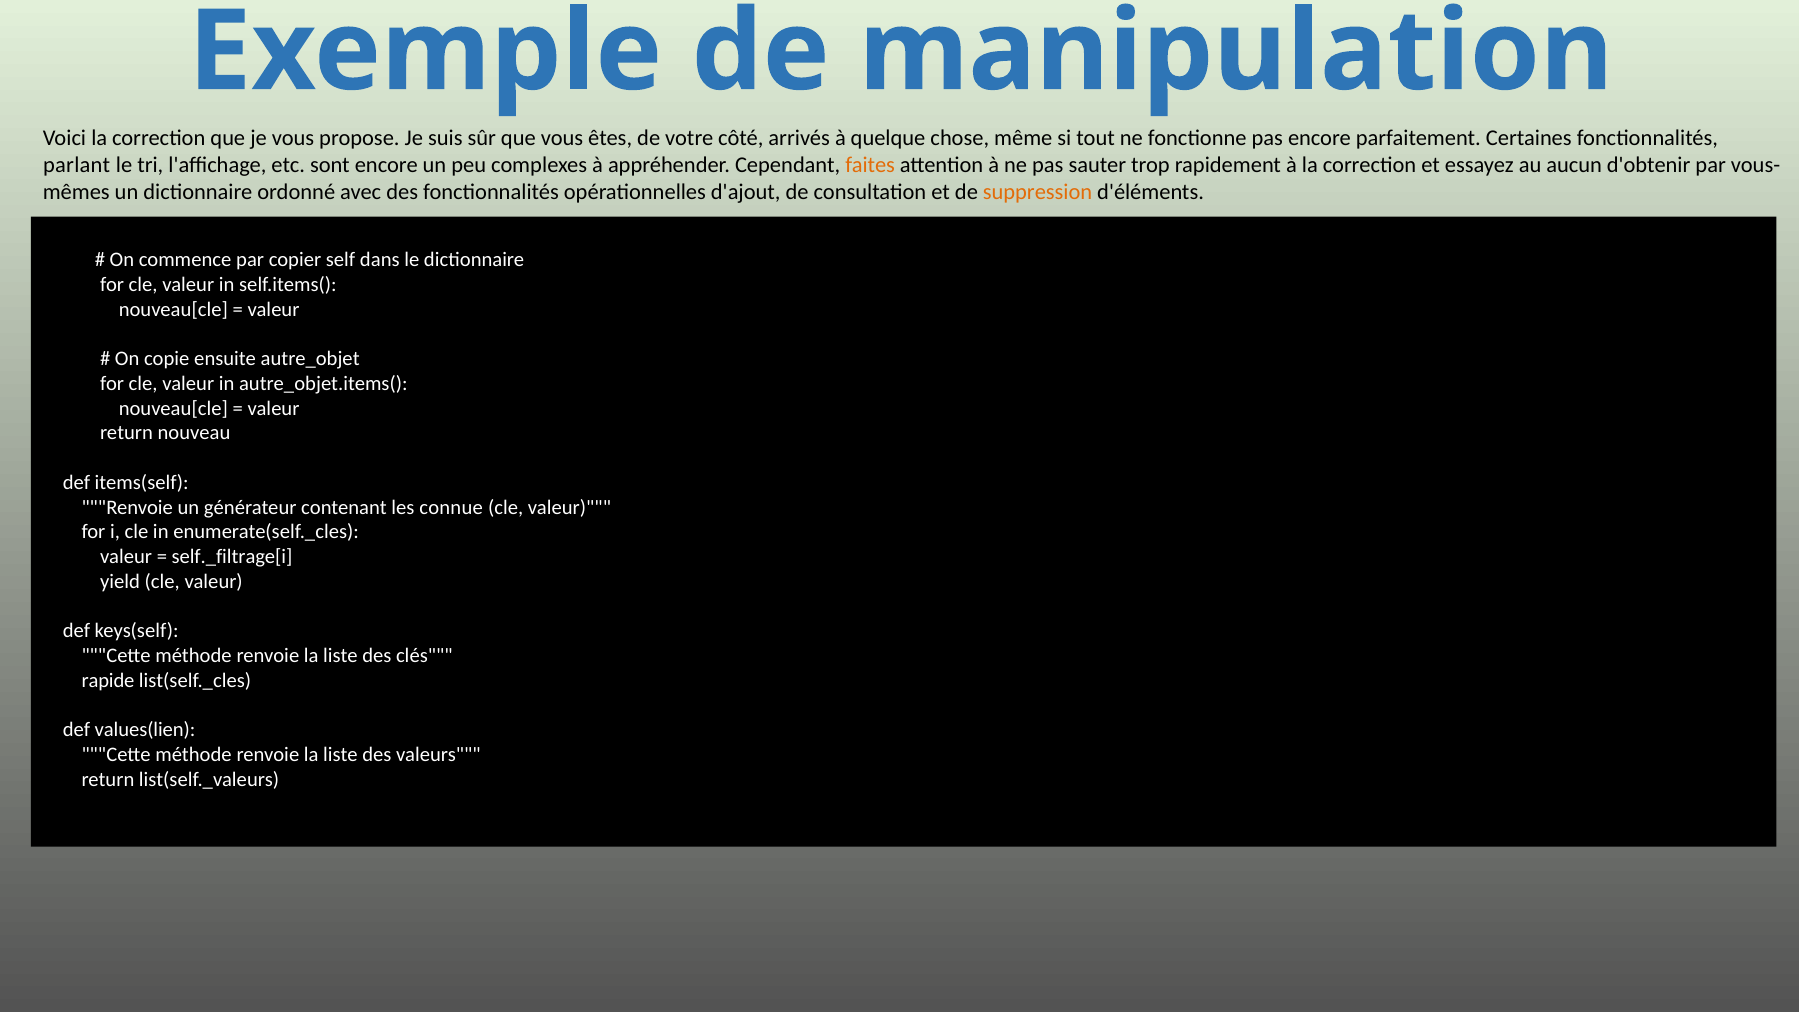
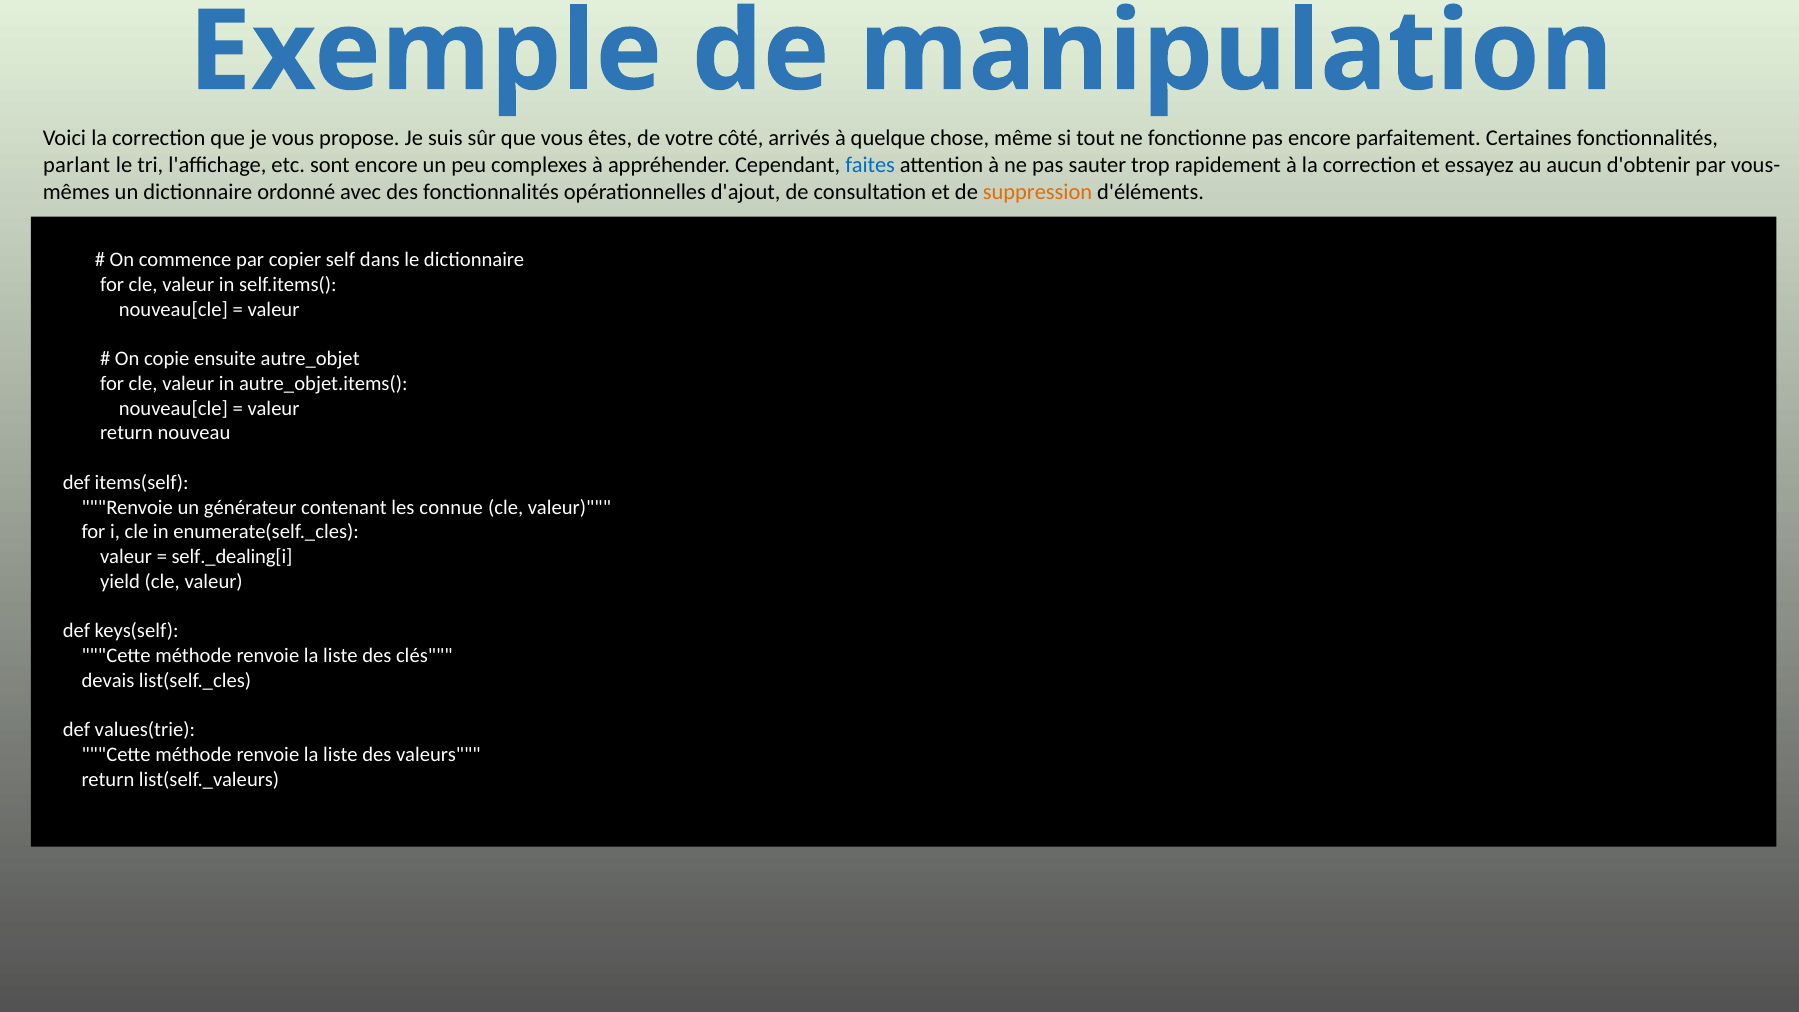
faites colour: orange -> blue (870, 165)
self._filtrage[i: self._filtrage[i -> self._dealing[i (232, 557)
rapide: rapide -> devais (108, 681)
values(lien: values(lien -> values(trie (145, 730)
